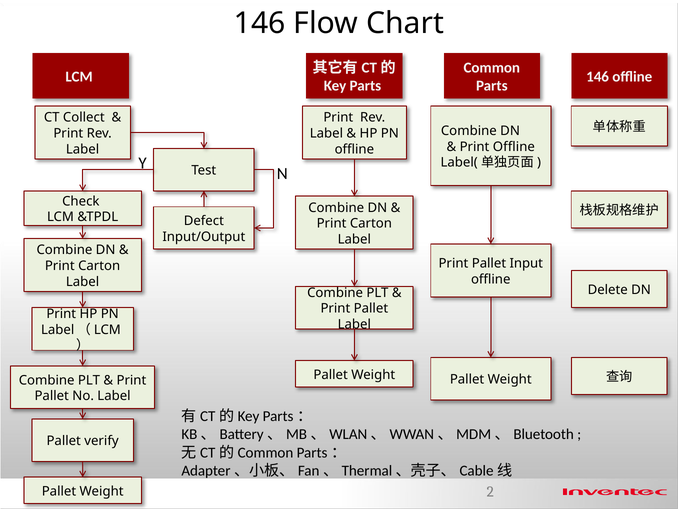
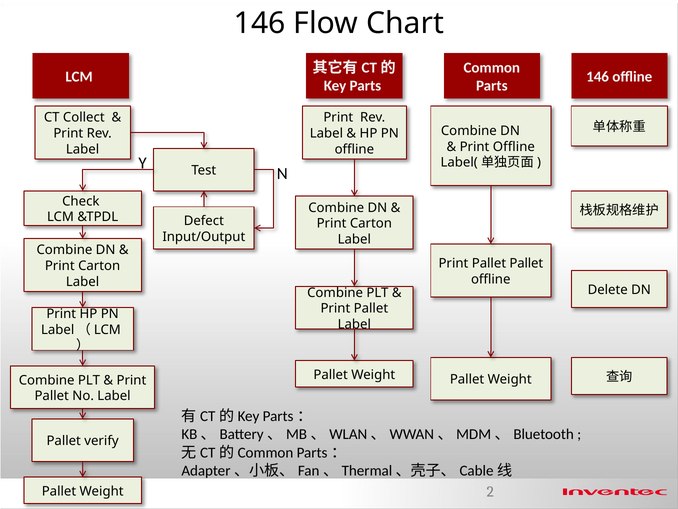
Pallet Input: Input -> Pallet (526, 263)
